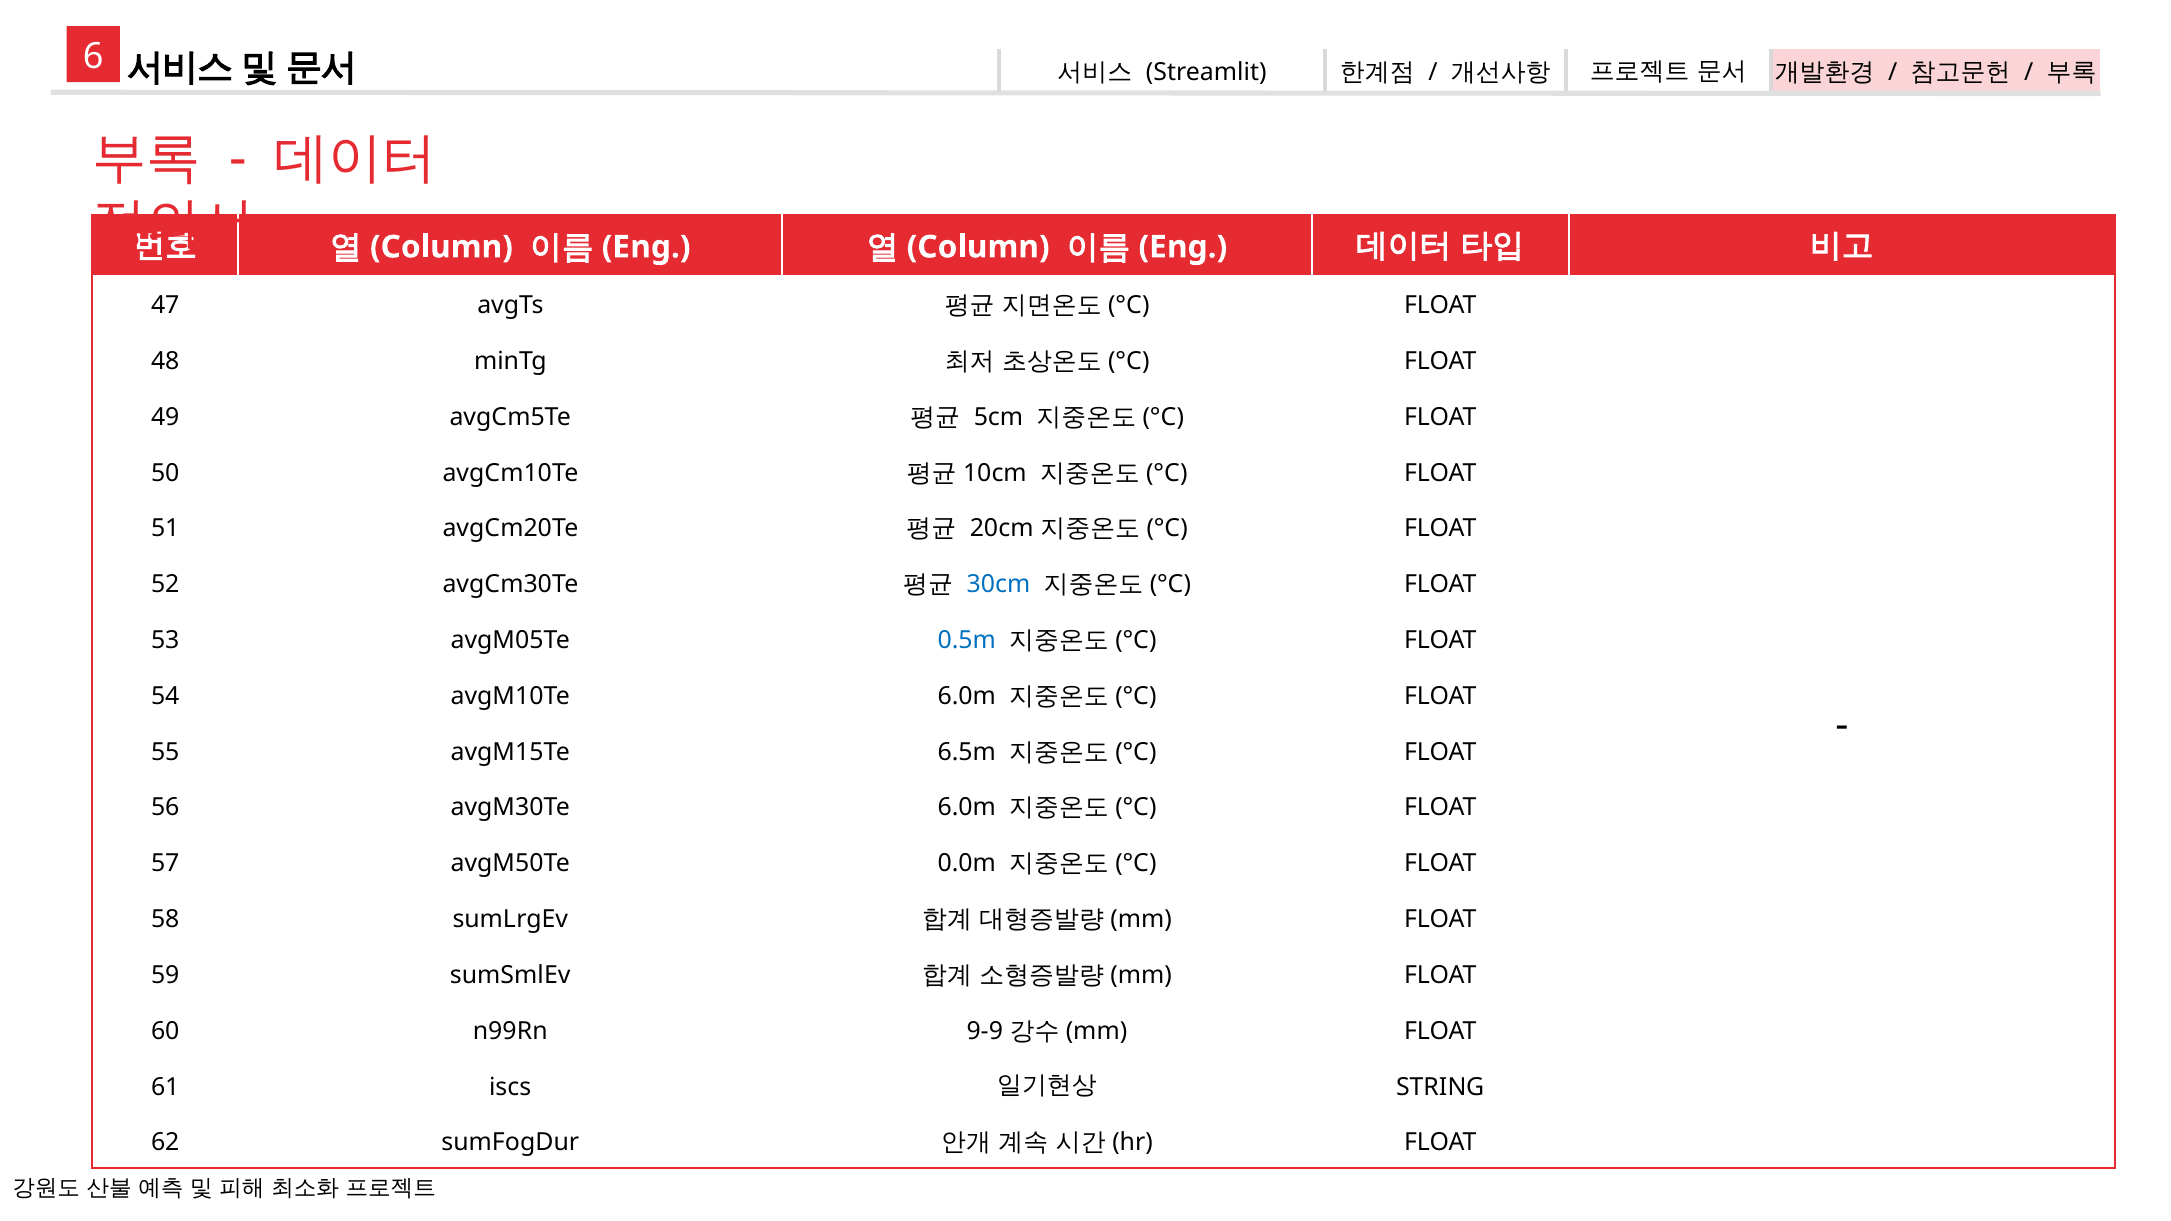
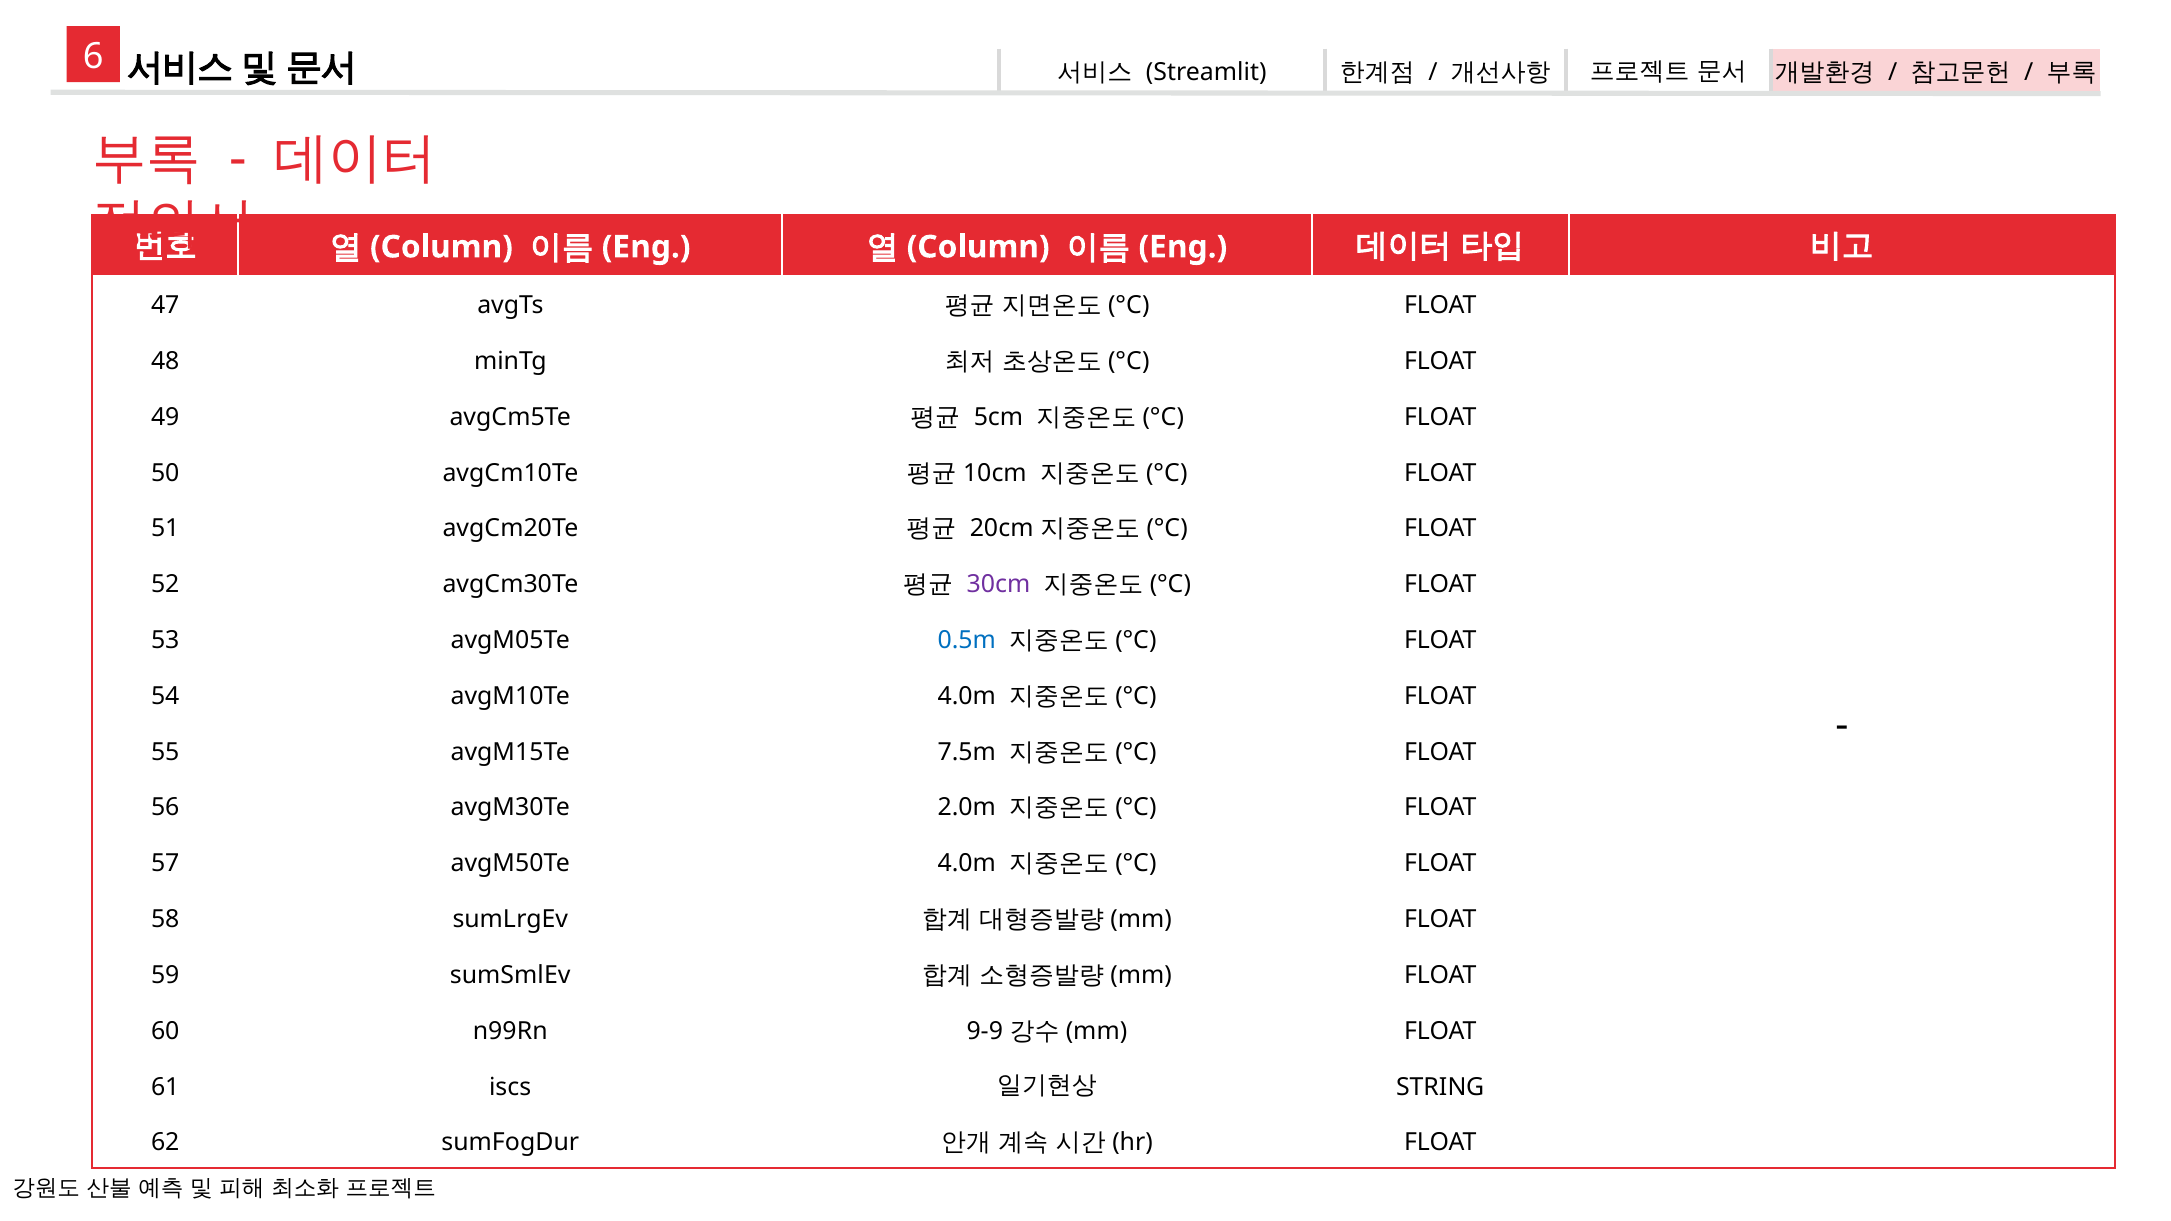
30cm colour: blue -> purple (999, 585)
avgM10Te 6.0m: 6.0m -> 4.0m (967, 696)
6.5m: 6.5m -> 7.5m (967, 752)
avgM30Te 6.0m: 6.0m -> 2.0m (967, 808)
avgM50Te 0.0m: 0.0m -> 4.0m (967, 864)
